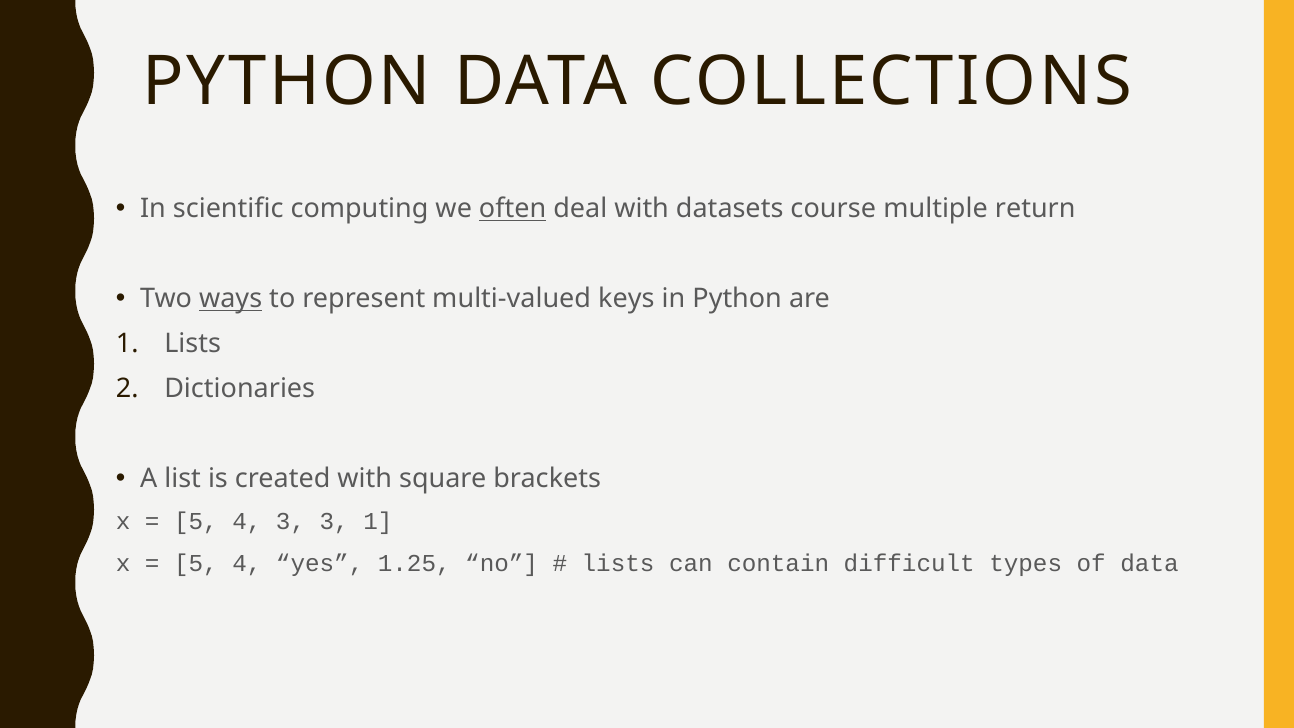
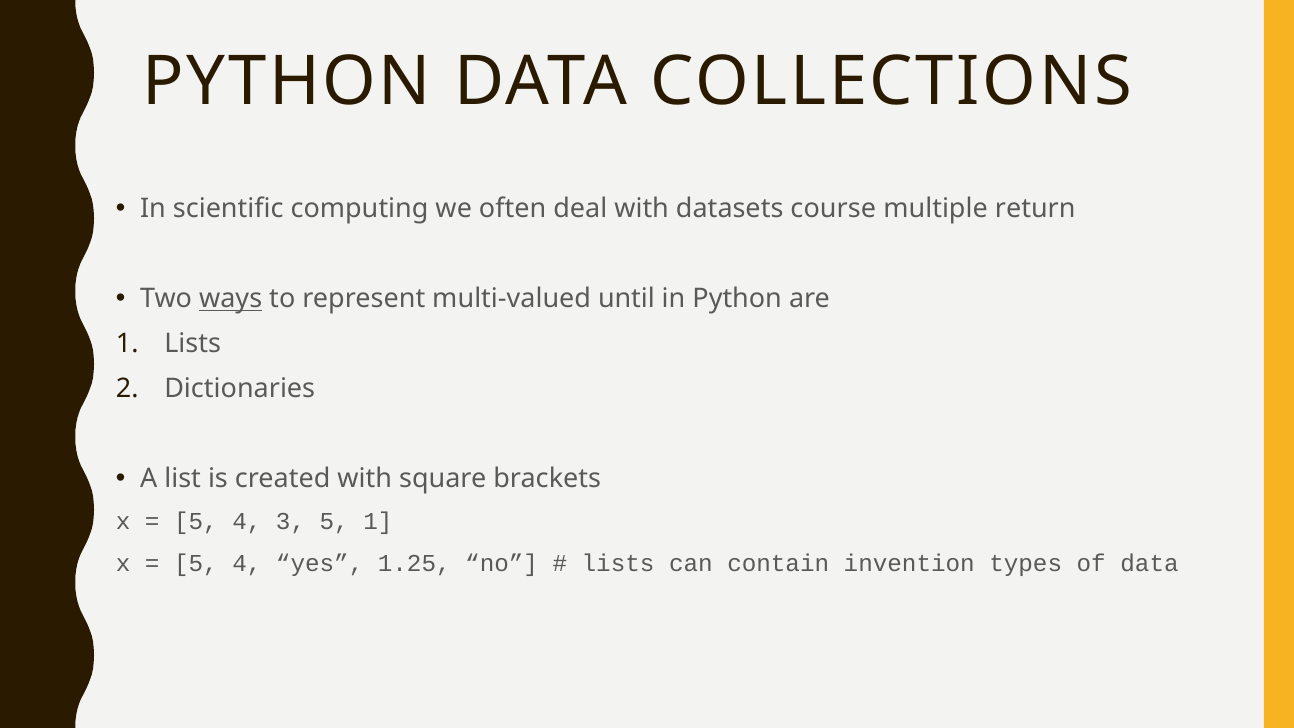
often underline: present -> none (513, 209)
keys: keys -> until (626, 299)
3 3: 3 -> 5 (334, 522)
difficult: difficult -> invention (909, 563)
